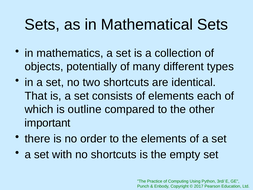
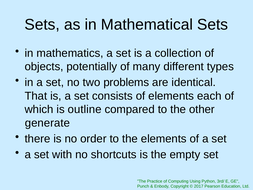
two shortcuts: shortcuts -> problems (126, 82)
important: important -> generate (47, 123)
